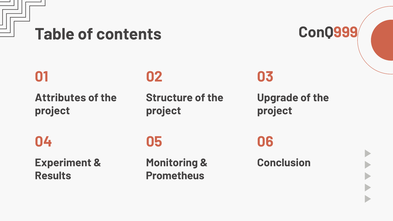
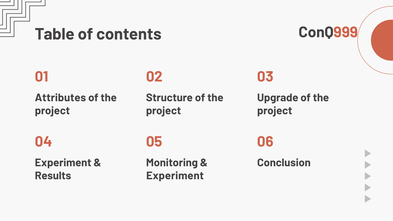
Prometheus: Prometheus -> Experiment (175, 176)
